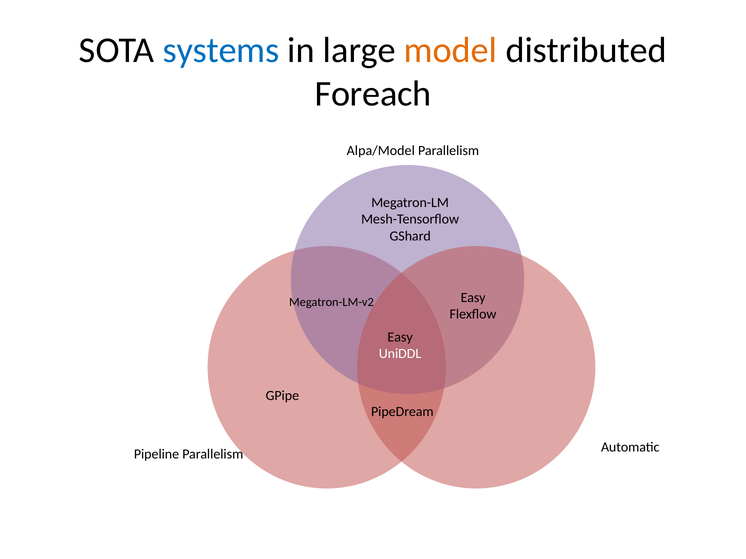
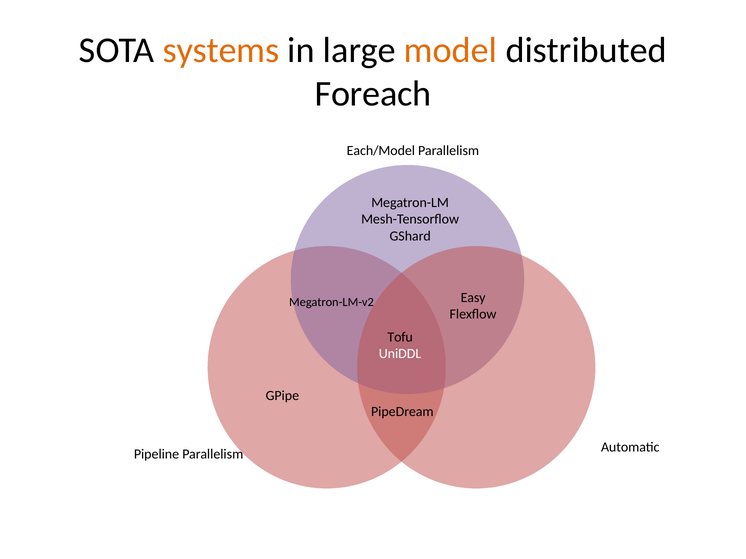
systems colour: blue -> orange (221, 50)
Alpa/Model: Alpa/Model -> Each/Model (381, 151)
Easy: Easy -> Tofu (400, 337)
